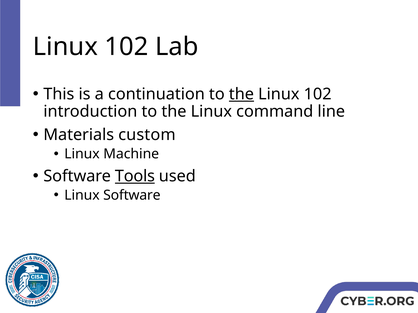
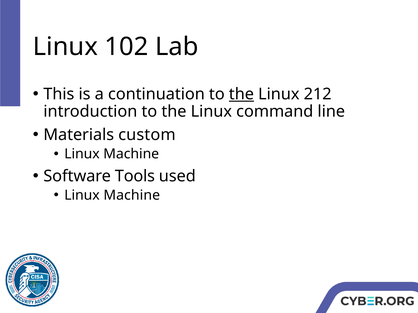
102: 102 -> 212 (318, 94)
Tools underline: present -> none (135, 176)
Software: Software -> Machine (132, 196)
